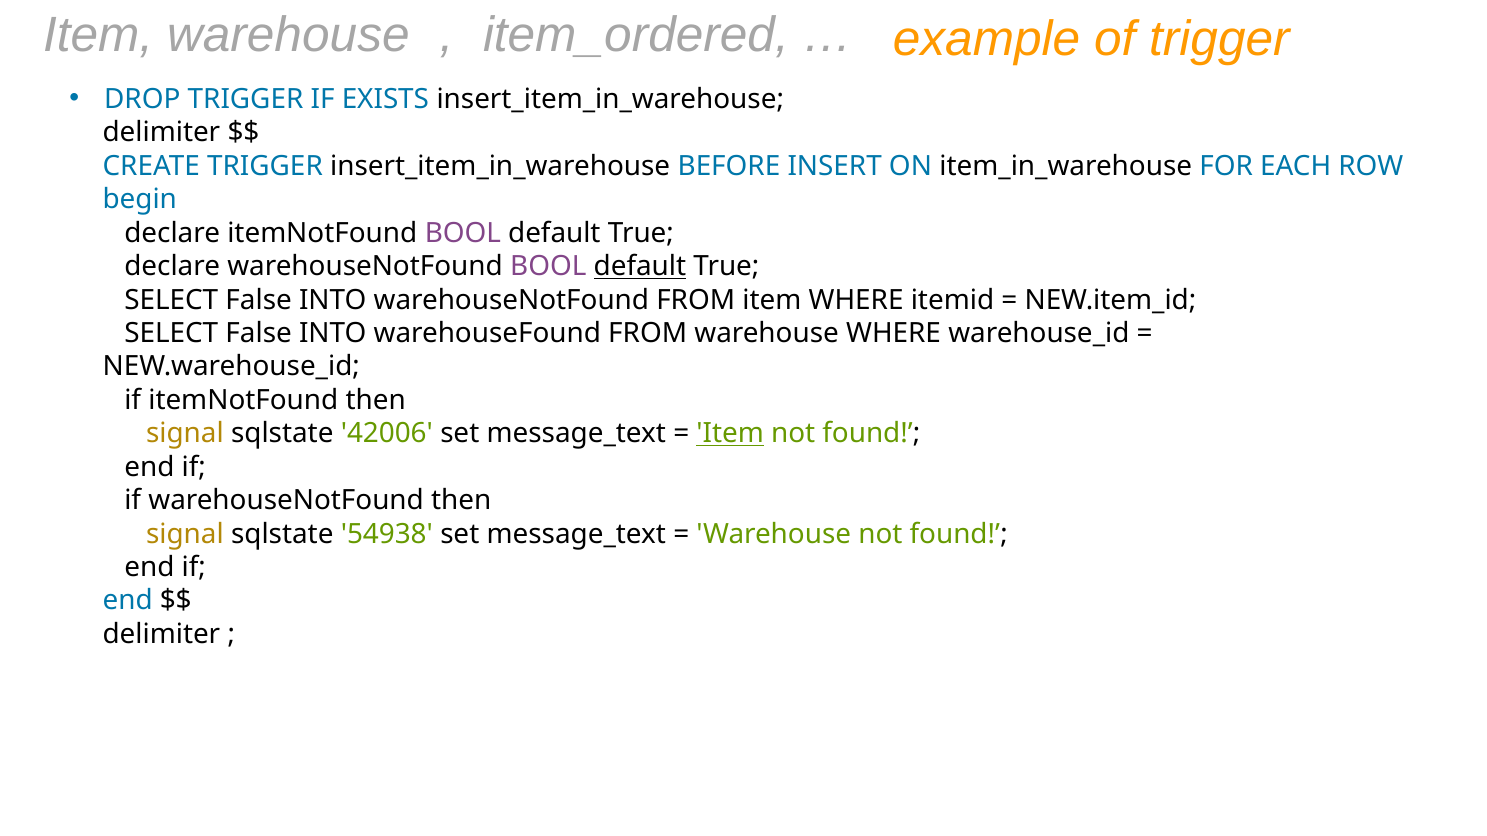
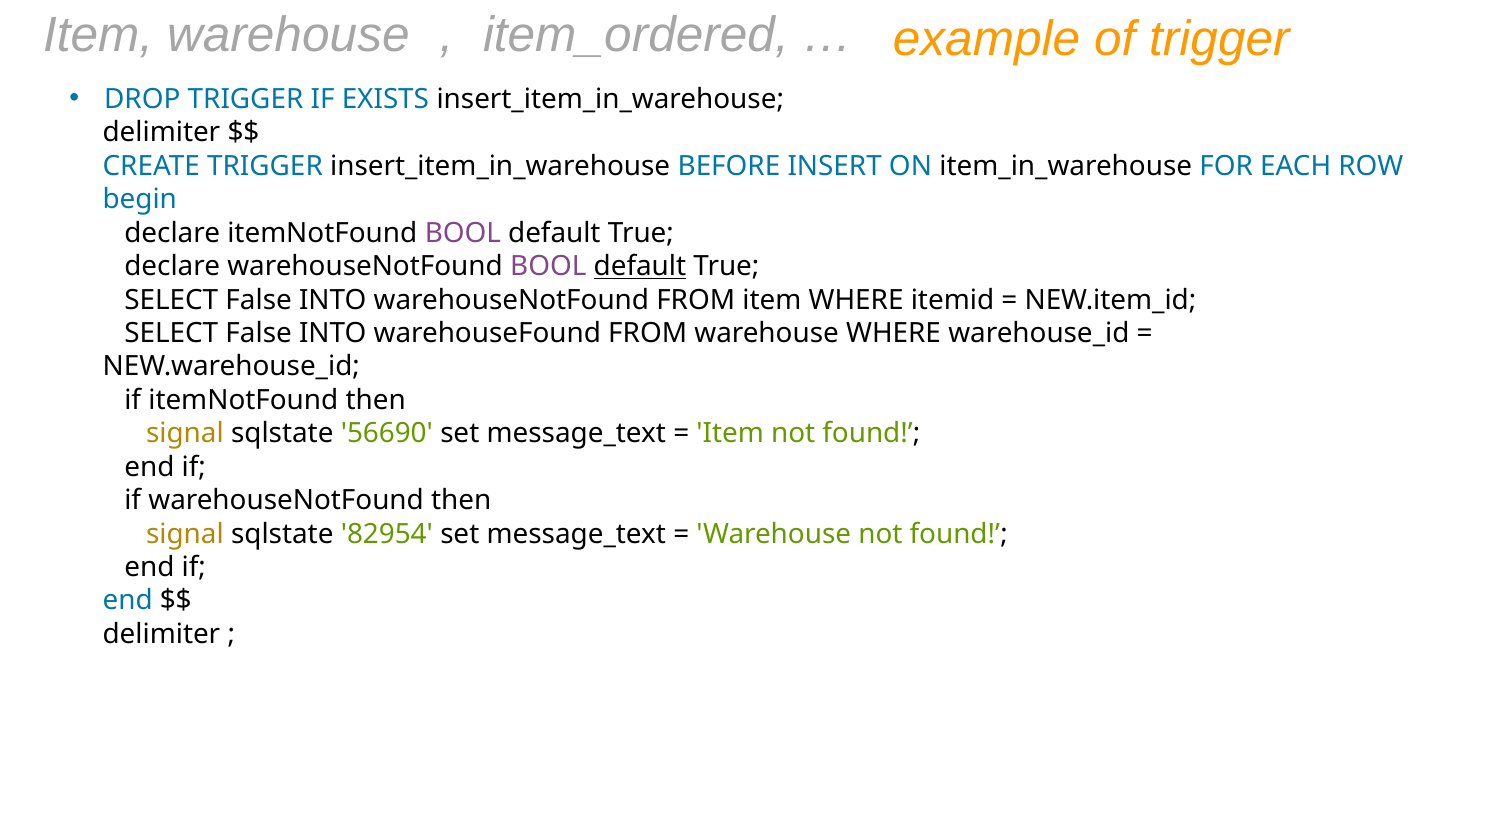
42006: 42006 -> 56690 (387, 434)
Item underline: present -> none (730, 434)
54938: 54938 -> 82954 (387, 534)
